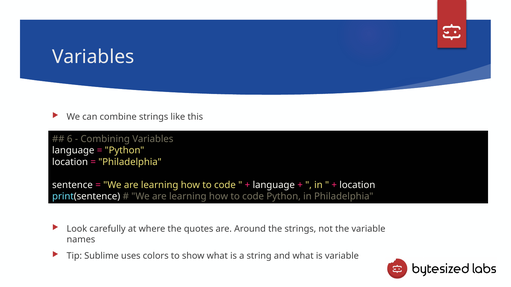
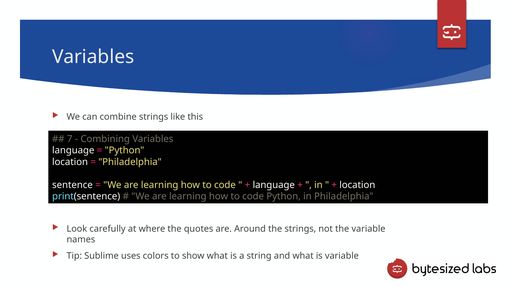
6: 6 -> 7 (70, 139)
